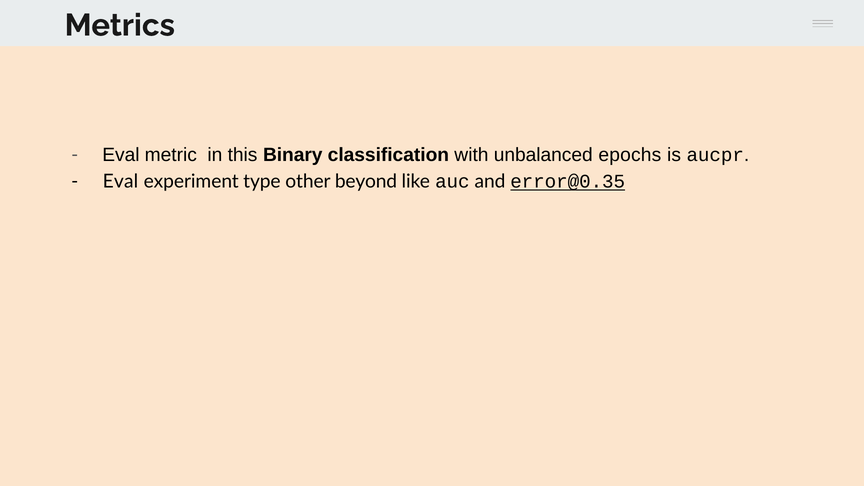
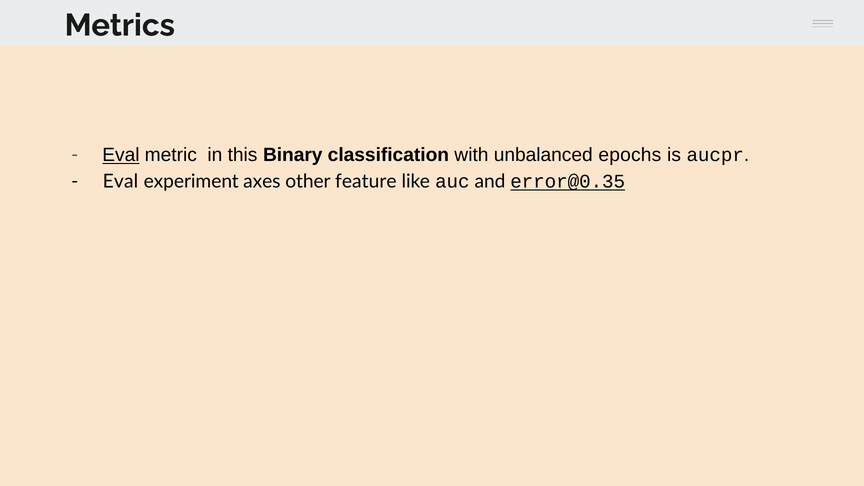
Eval underline: none -> present (121, 155)
type: type -> axes (262, 182)
beyond: beyond -> feature (366, 182)
